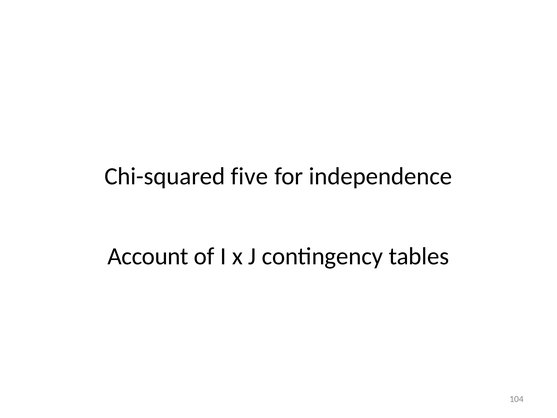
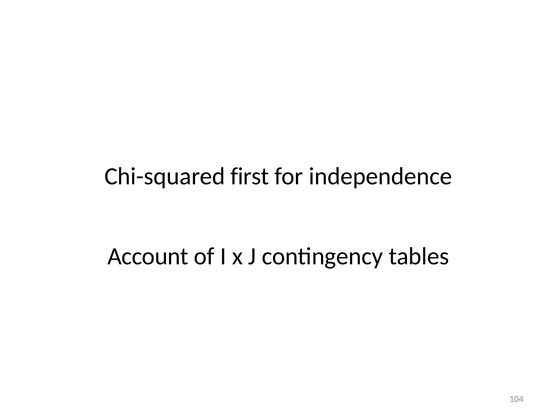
five: five -> first (250, 176)
